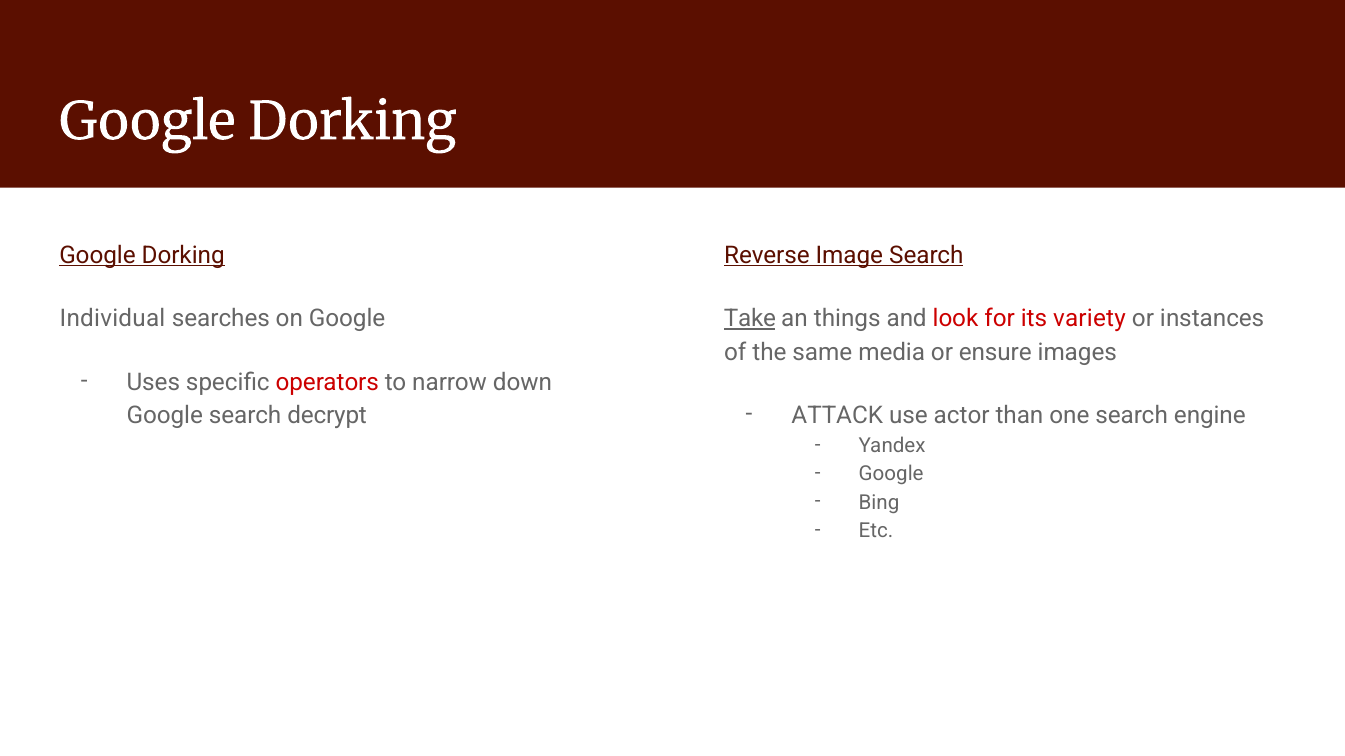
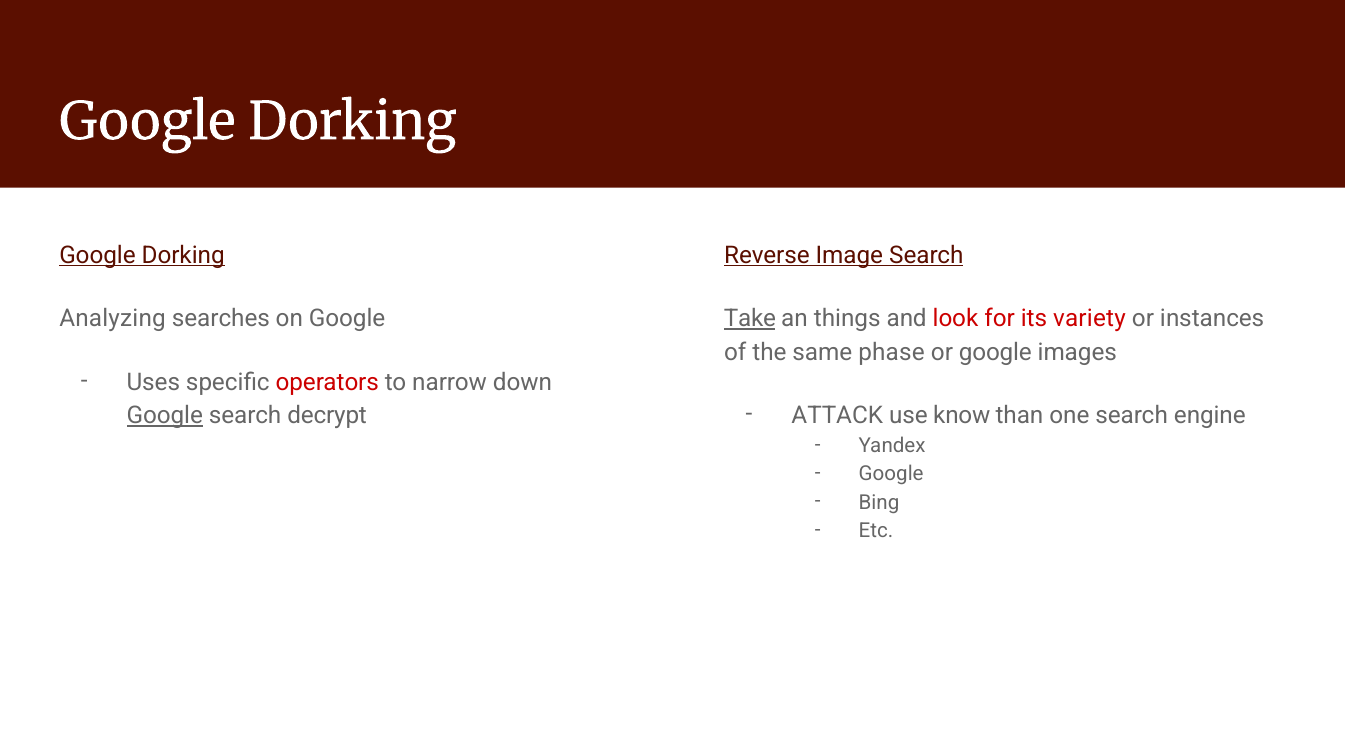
Individual: Individual -> Analyzing (113, 319)
media: media -> phase (892, 352)
or ensure: ensure -> google (995, 352)
actor: actor -> know (962, 416)
Google underline: none -> present (165, 416)
